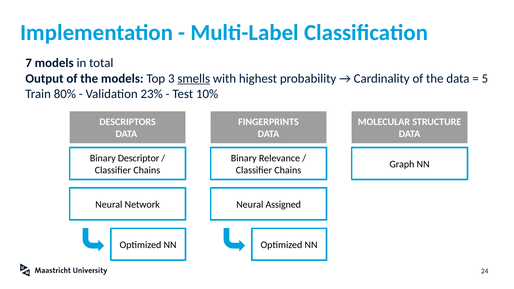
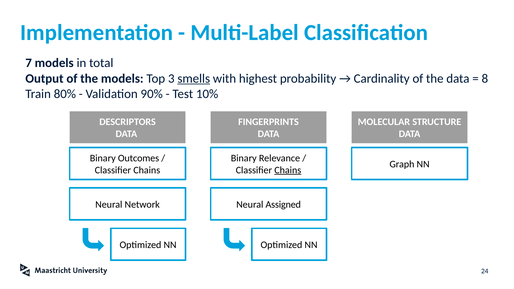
5: 5 -> 8 (485, 78)
23%: 23% -> 90% (152, 94)
Descriptor: Descriptor -> Outcomes (139, 158)
Chains underline: none -> present (288, 170)
